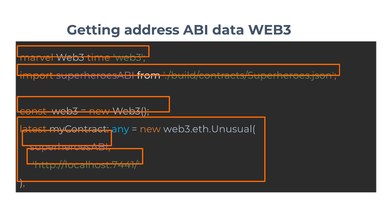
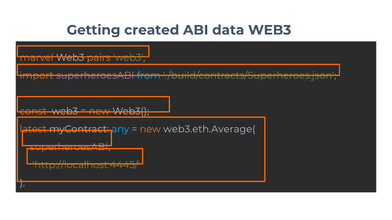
address: address -> created (152, 30)
time: time -> pairs (99, 58)
from colour: white -> light blue (149, 76)
web3.eth.Unusual(: web3.eth.Unusual( -> web3.eth.Average( (209, 129)
http://localhost:7441/: http://localhost:7441/ -> http://localhost:4445/ (86, 165)
